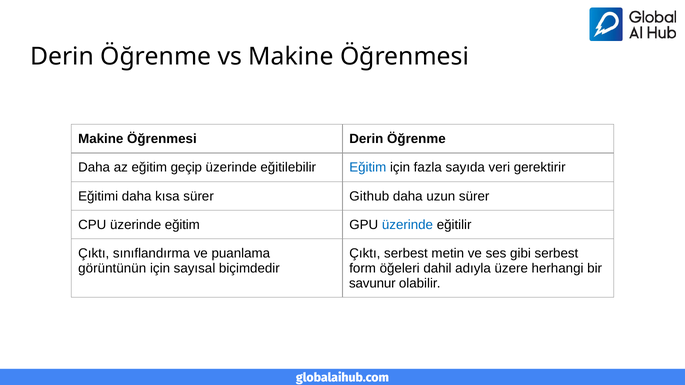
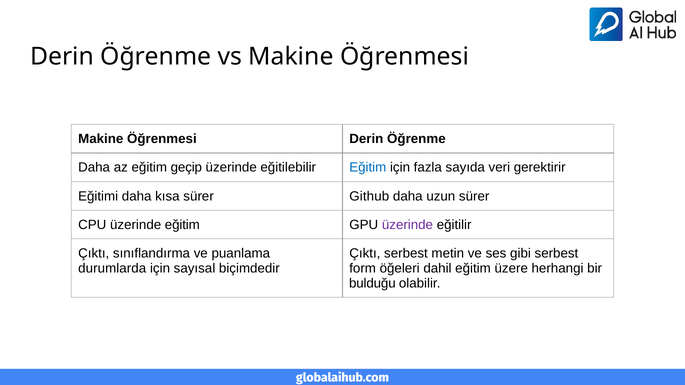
üzerinde colour: blue -> purple (407, 225)
görüntünün: görüntünün -> durumlarda (112, 269)
dahil adıyla: adıyla -> eğitim (473, 269)
savunur: savunur -> bulduğu (372, 284)
